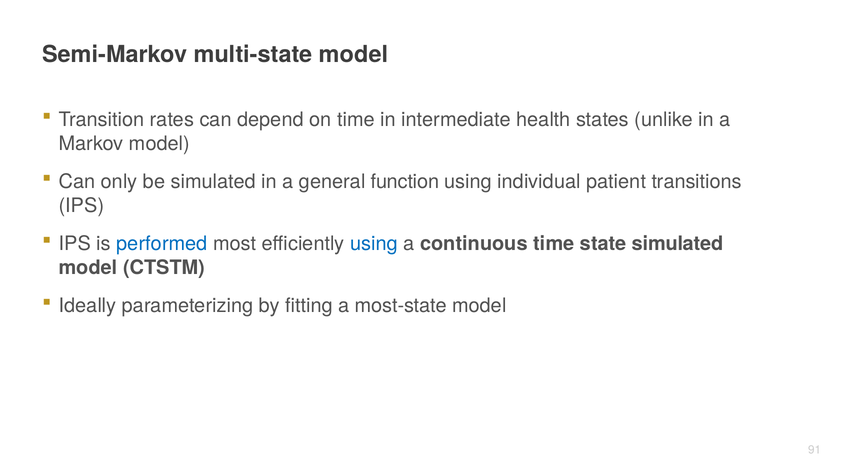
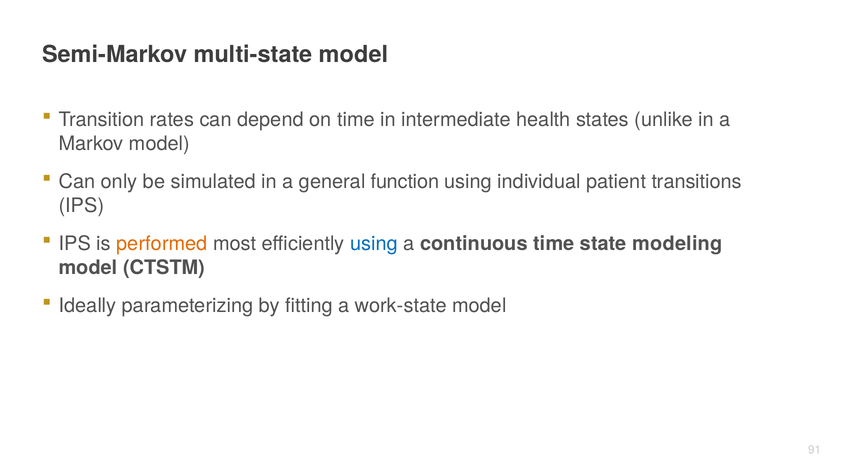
performed colour: blue -> orange (162, 244)
state simulated: simulated -> modeling (677, 244)
most-state: most-state -> work-state (401, 306)
